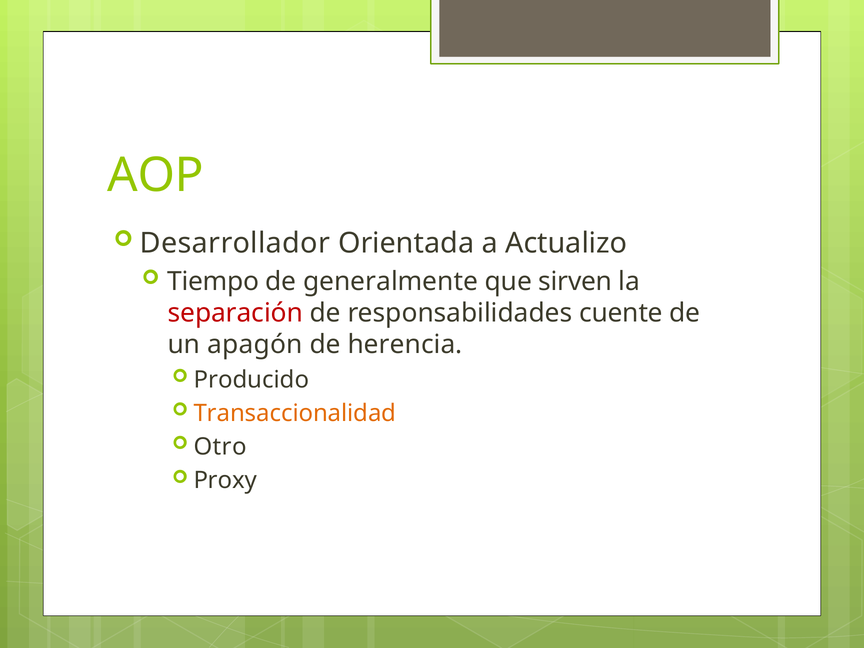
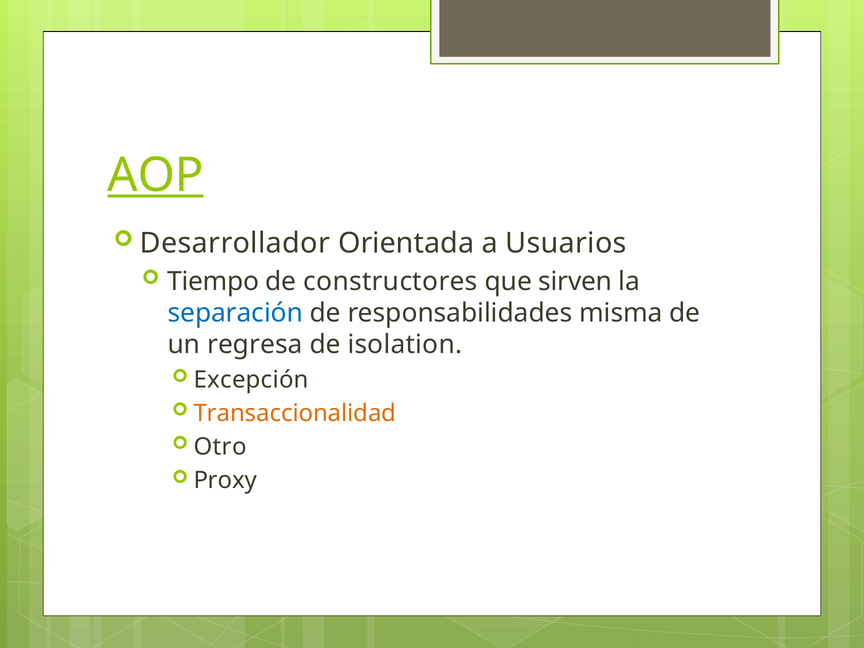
AOP underline: none -> present (155, 175)
Actualizo: Actualizo -> Usuarios (566, 243)
generalmente: generalmente -> constructores (390, 281)
separación colour: red -> blue (235, 313)
cuente: cuente -> misma (621, 313)
apagón: apagón -> regresa (255, 345)
herencia: herencia -> isolation (405, 345)
Producido: Producido -> Excepción (251, 380)
